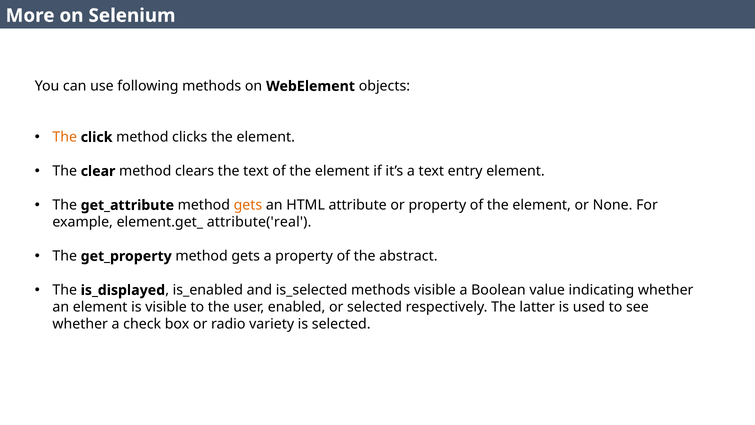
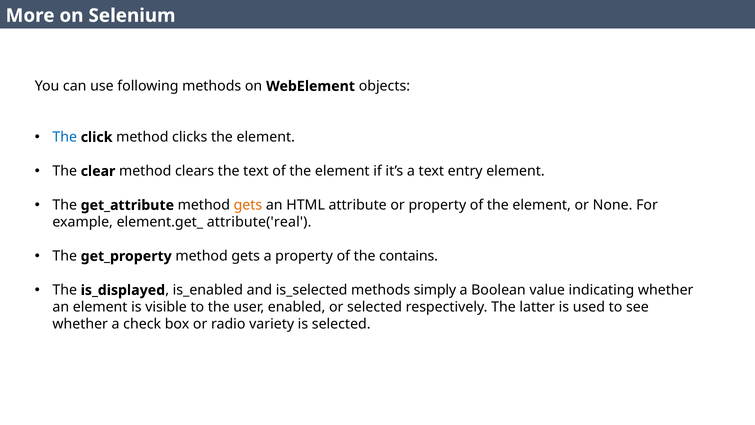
The colour: orange -> blue (65, 137)
abstract: abstract -> contains (409, 256)
methods visible: visible -> simply (435, 290)
